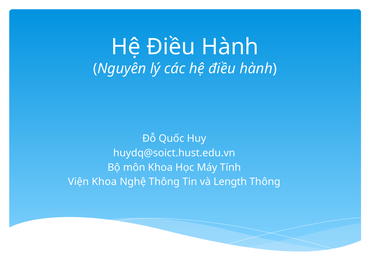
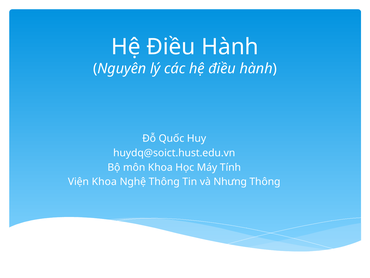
Length: Length -> Nhưng (230, 181)
